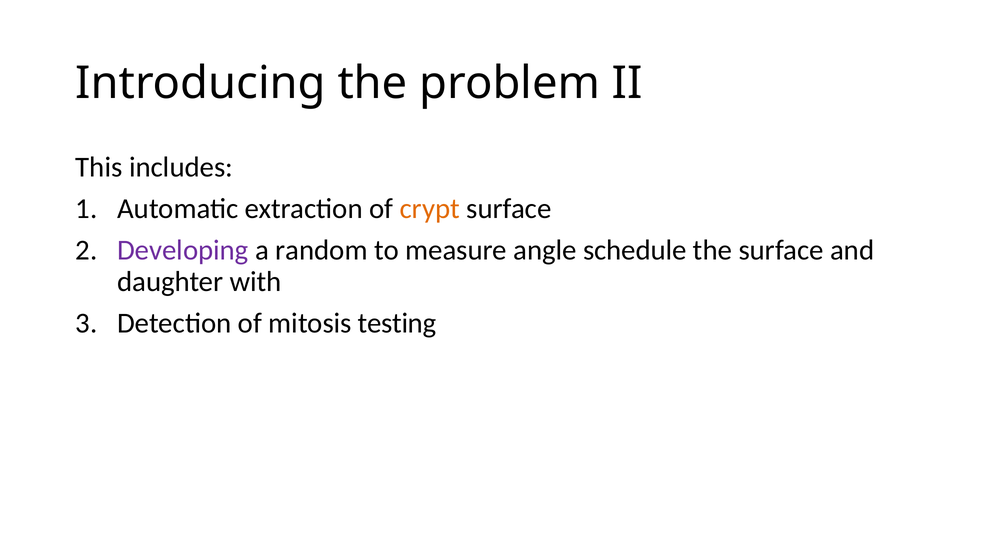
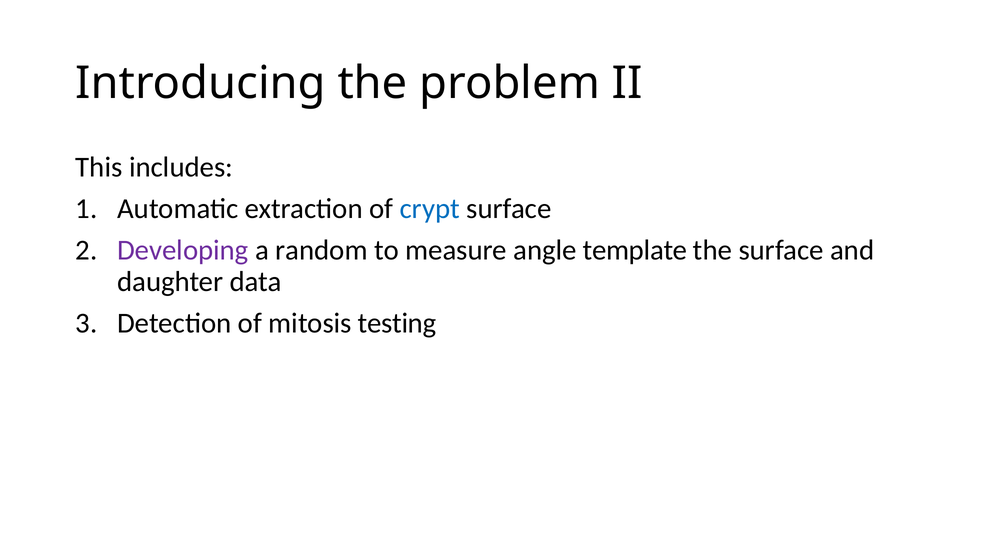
crypt colour: orange -> blue (430, 209)
schedule: schedule -> template (635, 250)
with: with -> data (256, 282)
